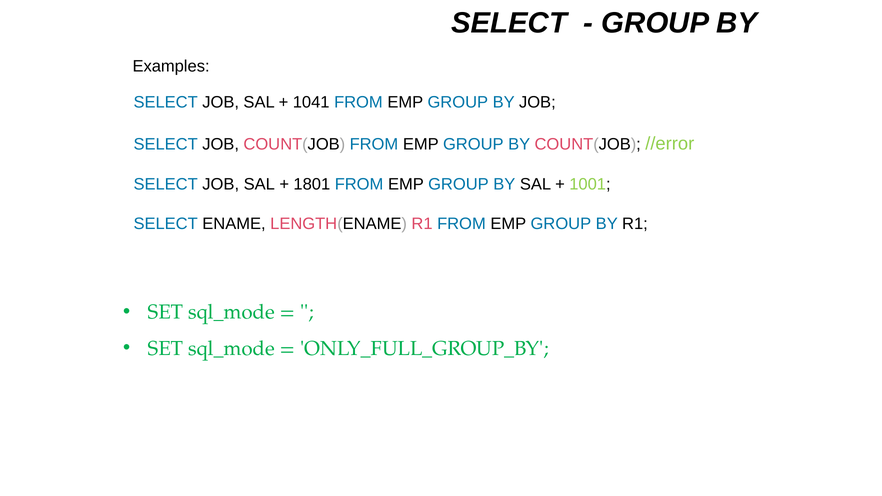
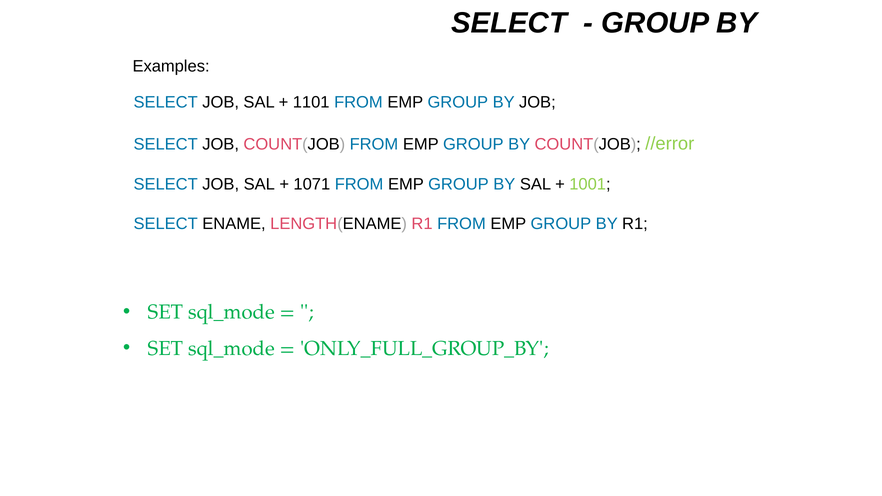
1041: 1041 -> 1101 (311, 103)
1801: 1801 -> 1071 (312, 184)
